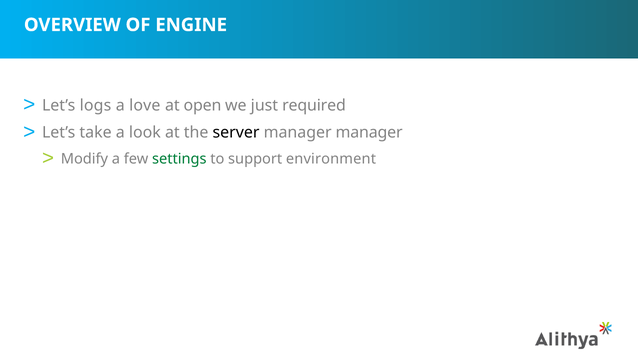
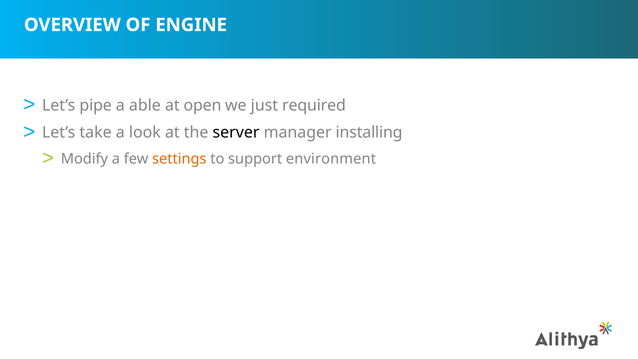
logs: logs -> pipe (96, 105)
love: love -> able (145, 105)
manager manager: manager -> installing (369, 132)
settings colour: green -> orange (179, 159)
